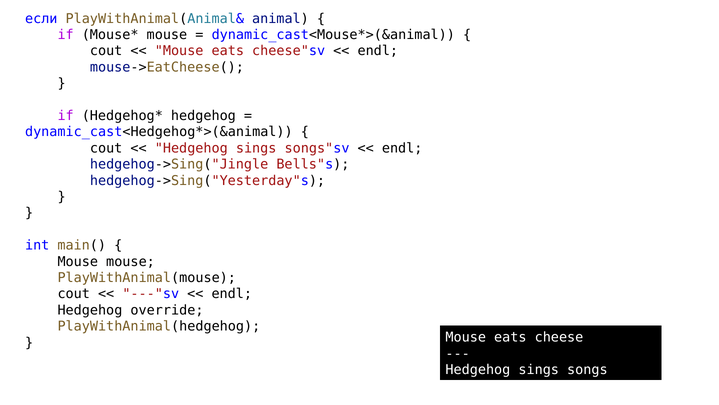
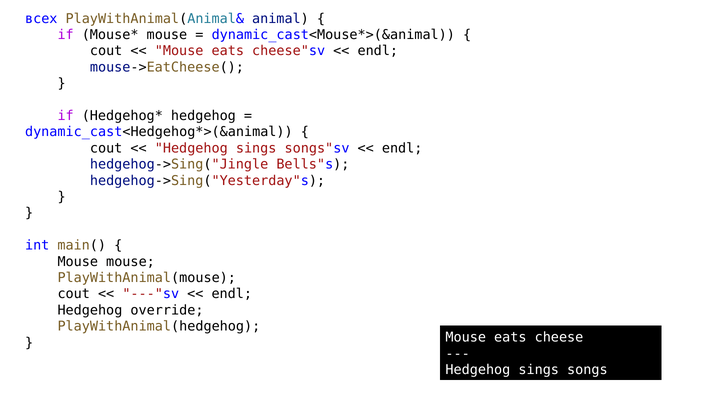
если: если -> всех (41, 19)
